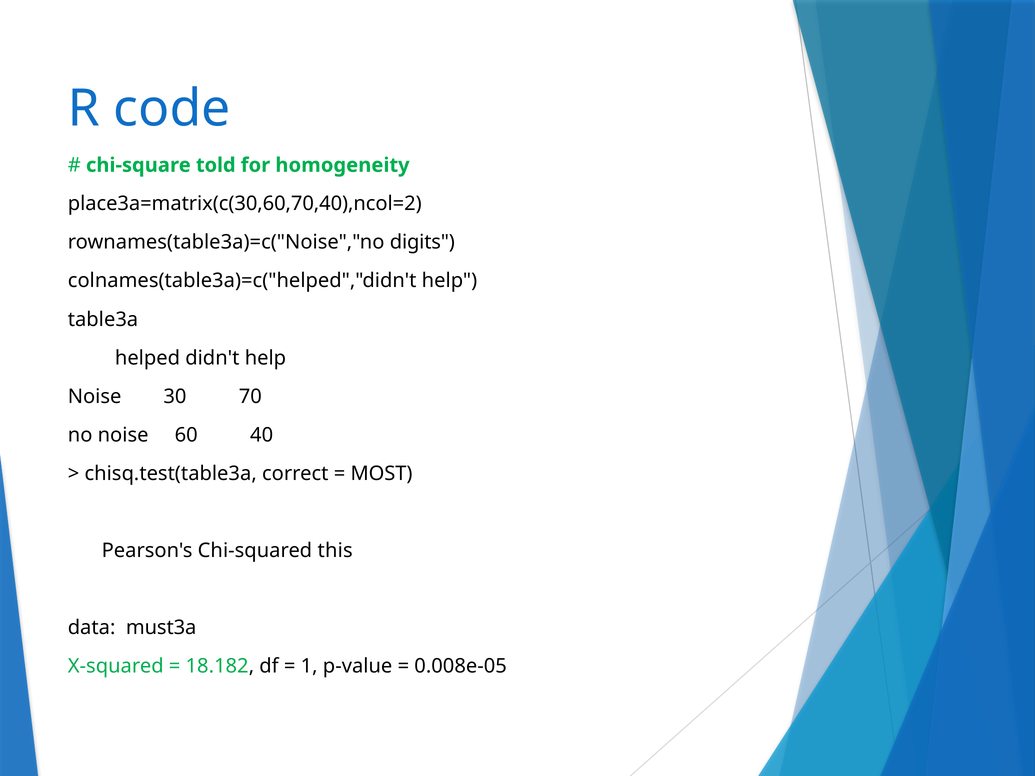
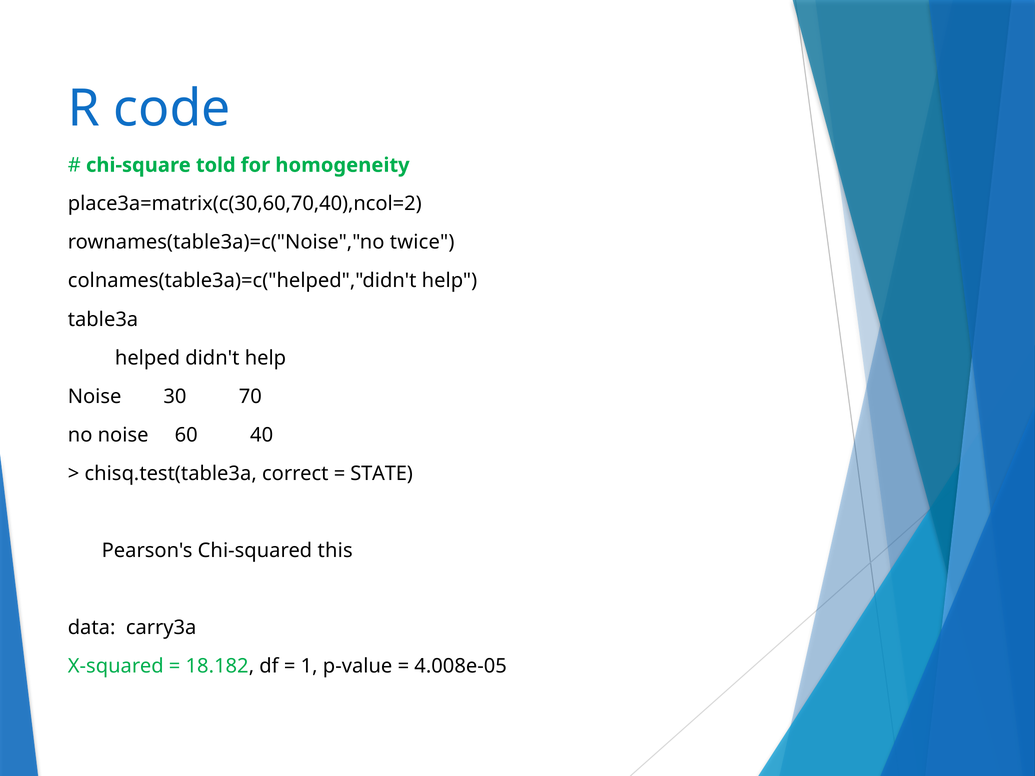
digits: digits -> twice (422, 242)
MOST: MOST -> STATE (382, 474)
must3a: must3a -> carry3a (161, 628)
0.008e-05: 0.008e-05 -> 4.008e-05 (461, 666)
